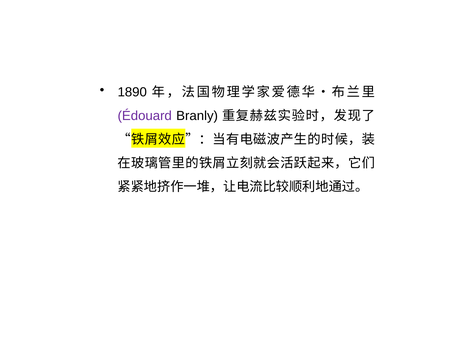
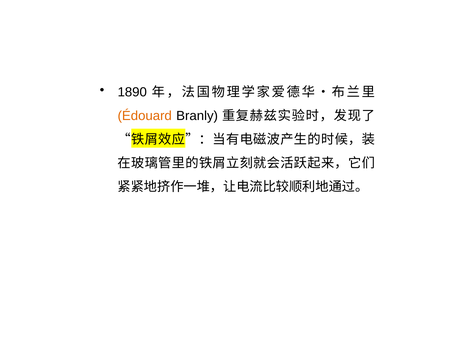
Édouard colour: purple -> orange (145, 116)
